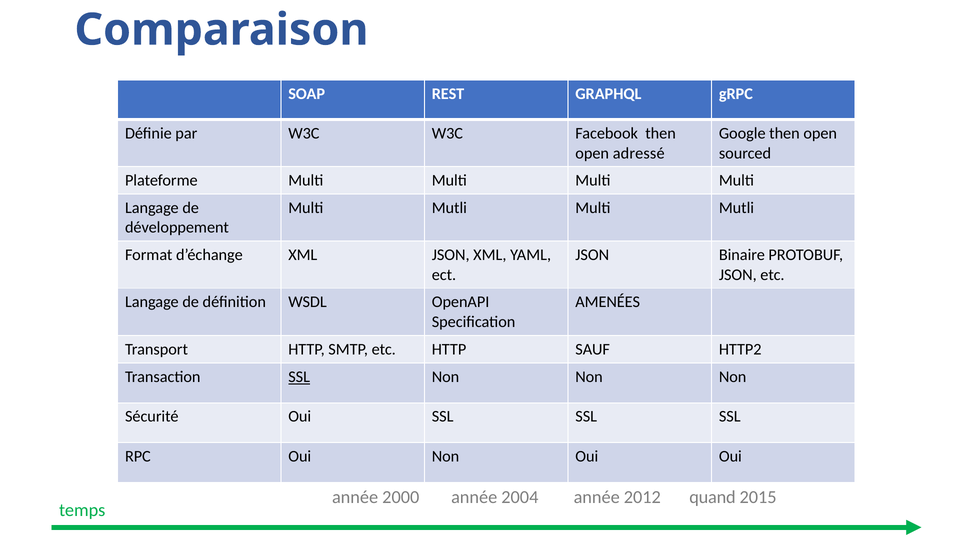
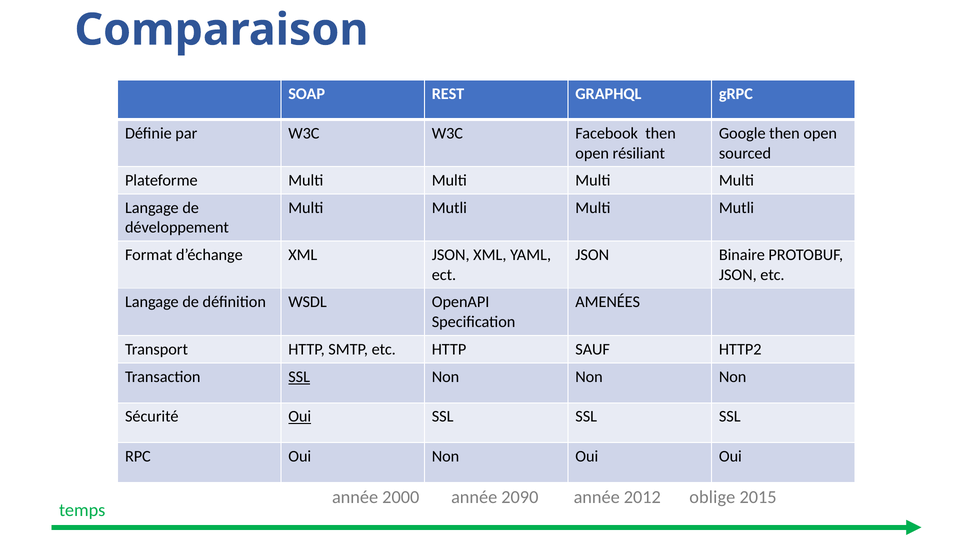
adressé: adressé -> résiliant (639, 153)
Oui underline: none -> present (300, 417)
2004: 2004 -> 2090 (520, 497)
quand: quand -> oblige (712, 497)
